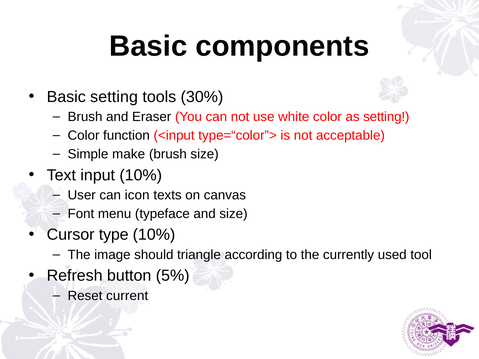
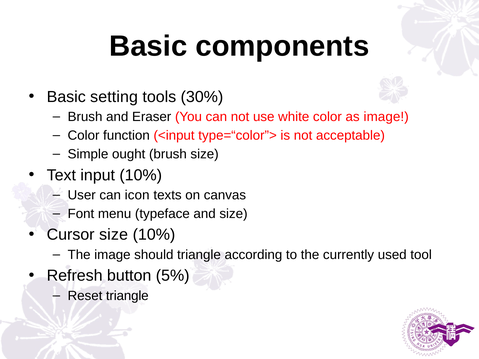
as setting: setting -> image (386, 117)
make: make -> ought (129, 154)
Cursor type: type -> size (114, 235)
Reset current: current -> triangle (127, 296)
